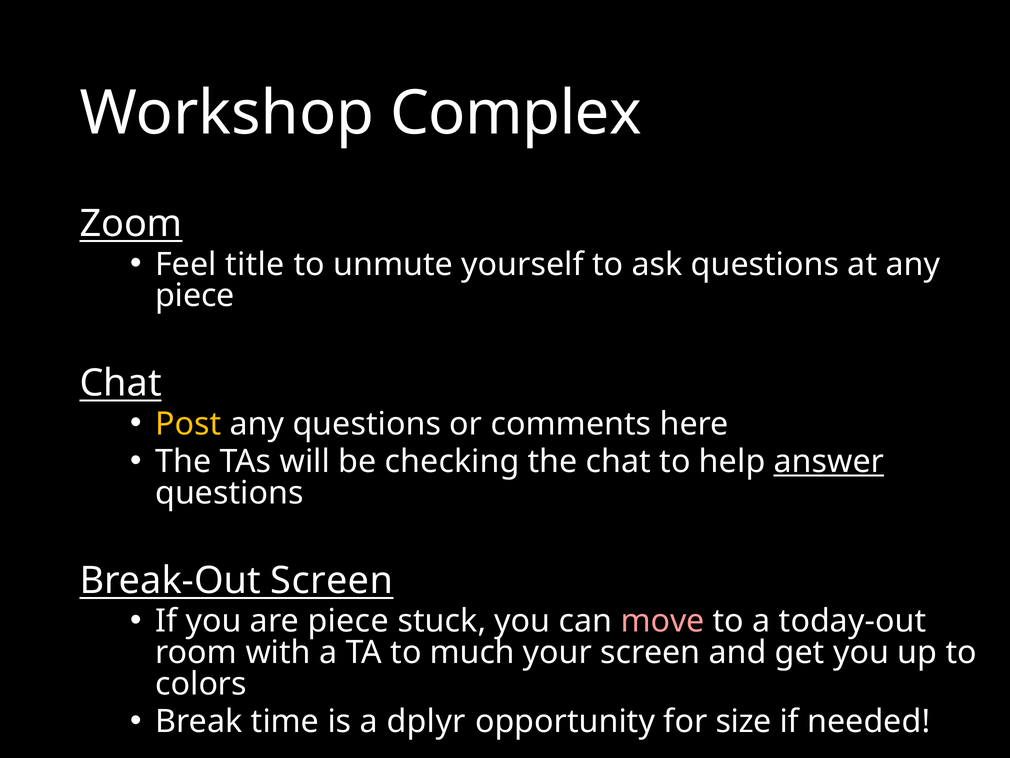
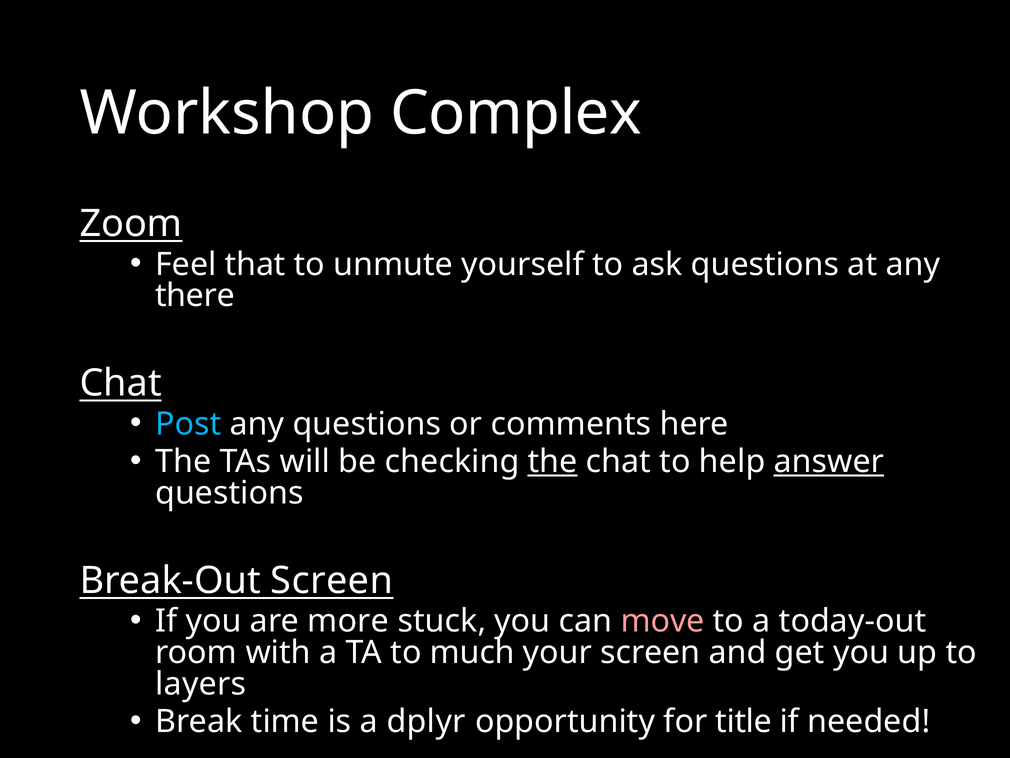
title: title -> that (255, 264)
piece: piece -> there (195, 296)
Post colour: yellow -> light blue (188, 424)
the underline: none -> present (553, 461)
are piece: piece -> more (348, 621)
colors: colors -> layers (201, 684)
size: size -> title (744, 721)
